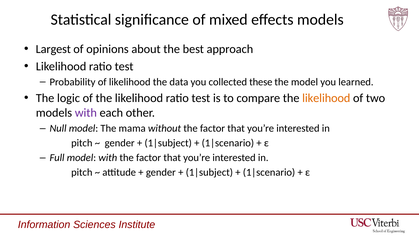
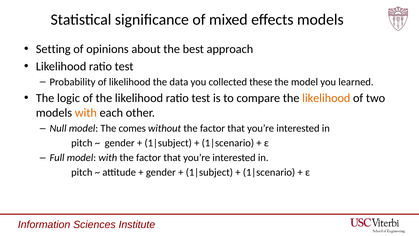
Largest: Largest -> Setting (53, 49)
with colour: purple -> orange (86, 113)
mama: mama -> comes (132, 128)
